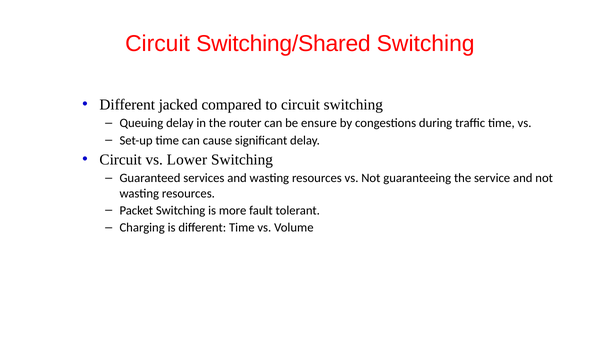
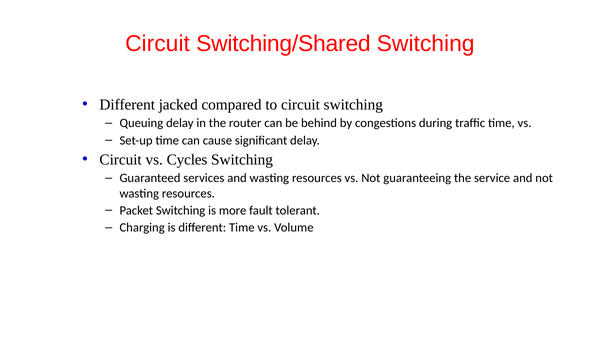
ensure: ensure -> behind (319, 123)
Lower: Lower -> Cycles (187, 160)
